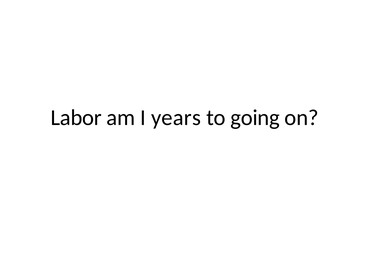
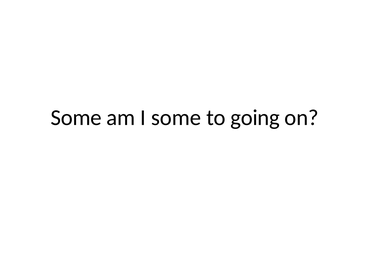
Labor: Labor -> Some (76, 118)
I years: years -> some (176, 118)
